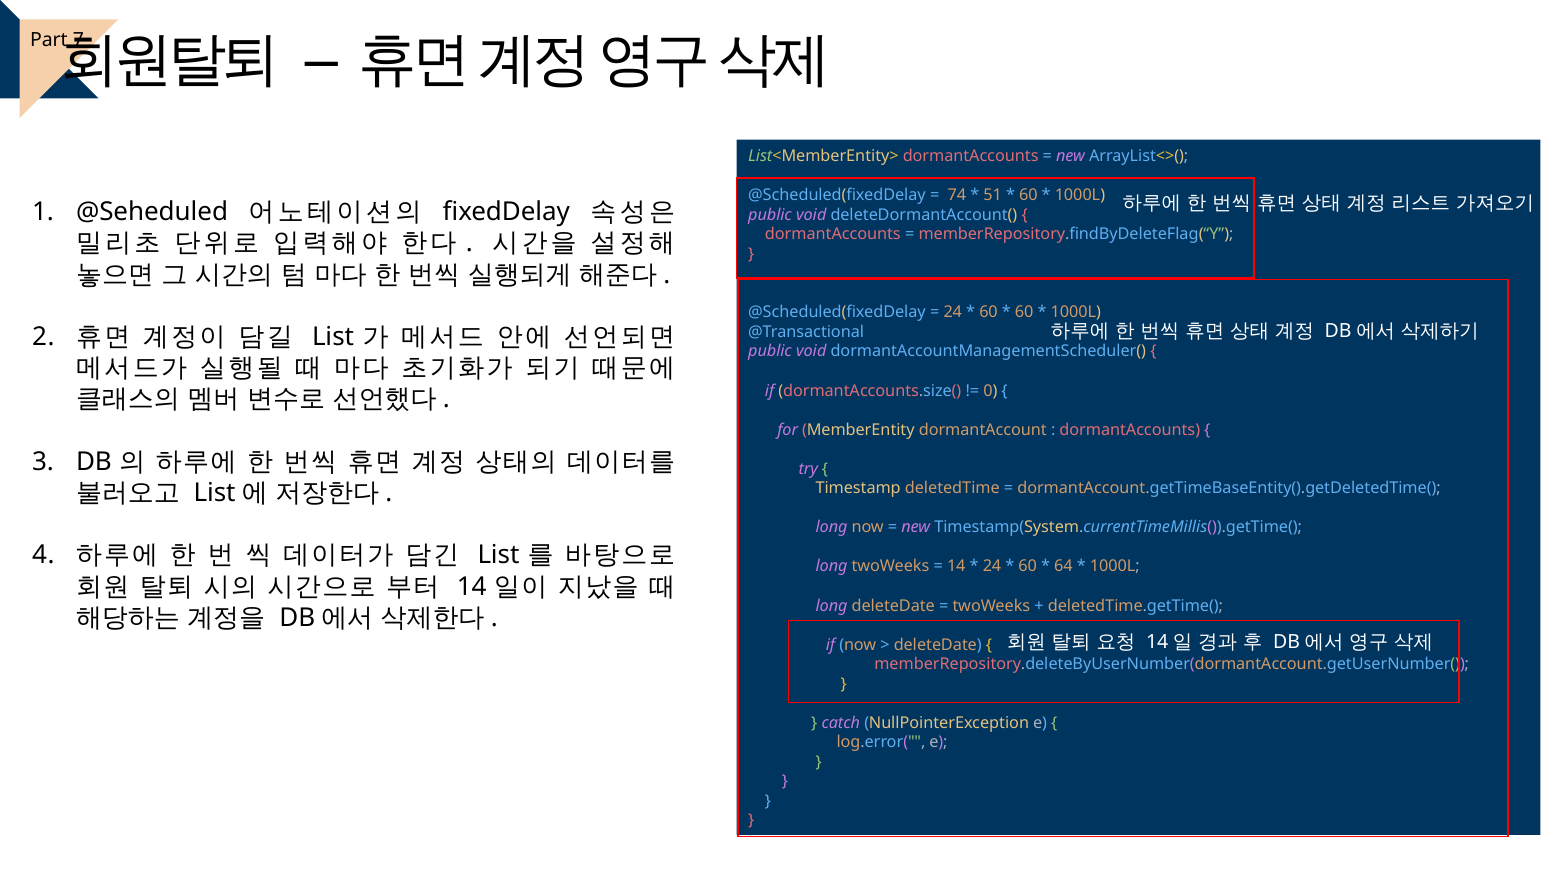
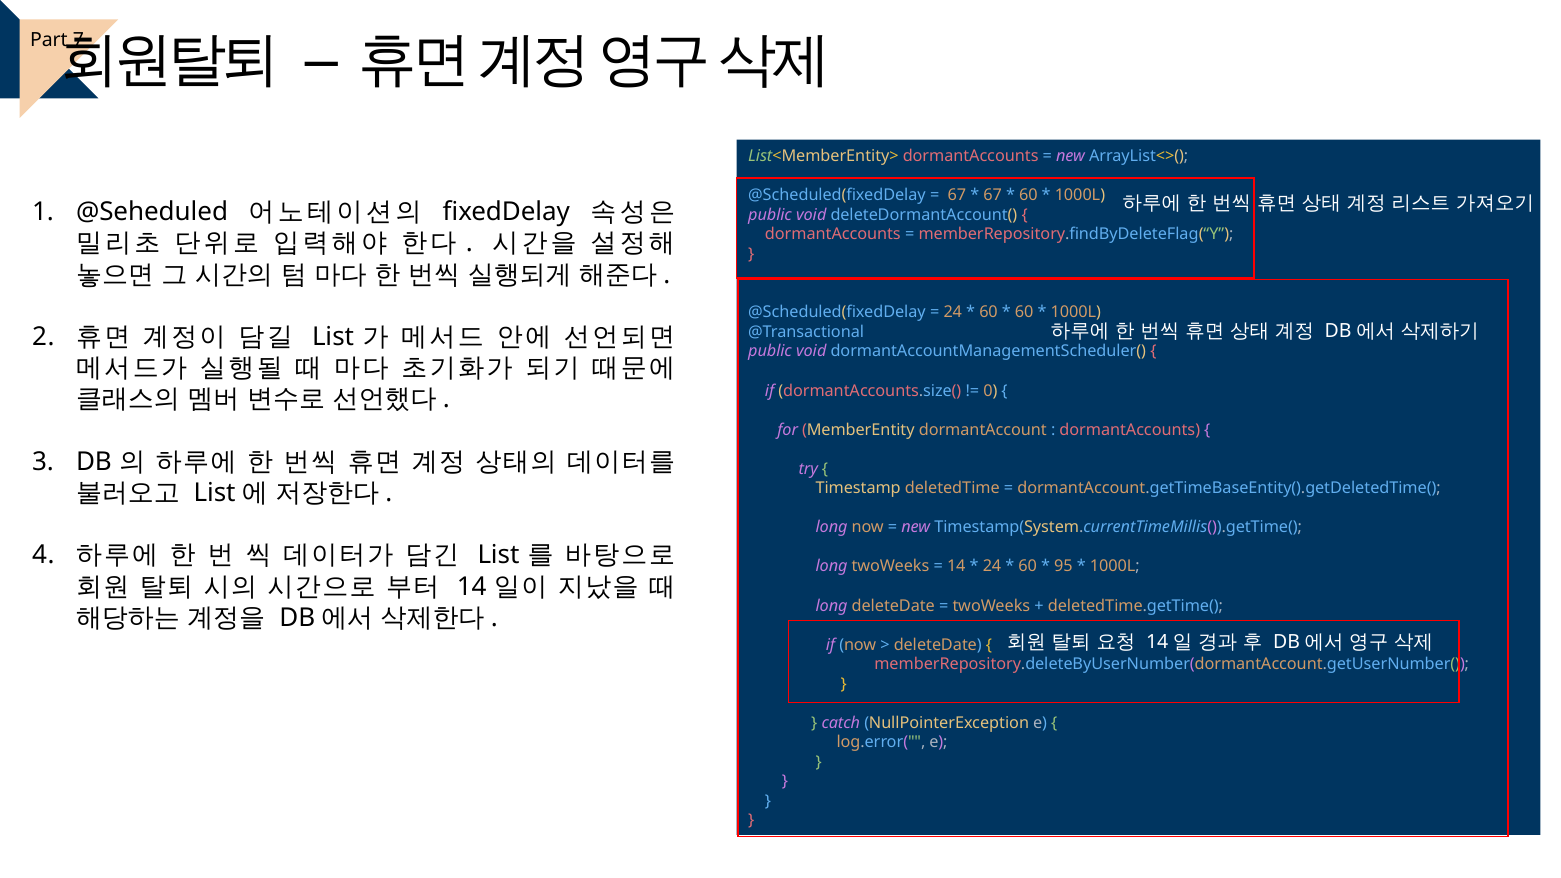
74: 74 -> 67 (957, 195)
51: 51 -> 67 (993, 195)
64: 64 -> 95 (1063, 567)
